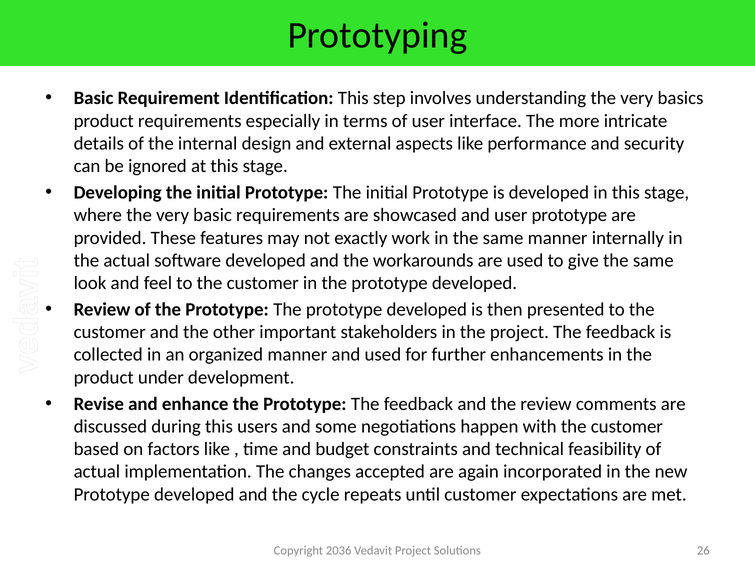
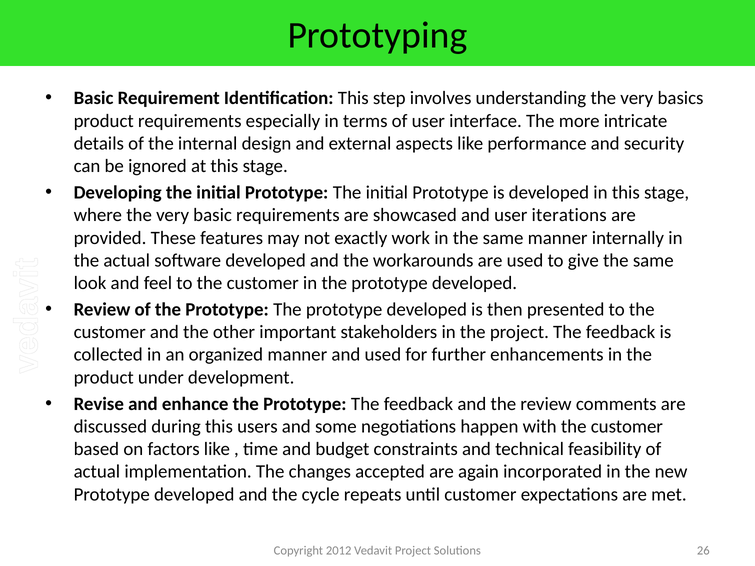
user prototype: prototype -> iterations (569, 215)
2036: 2036 -> 2012 (339, 551)
